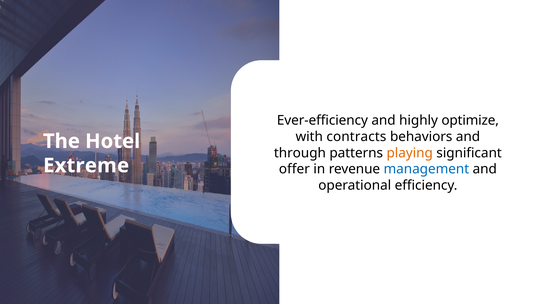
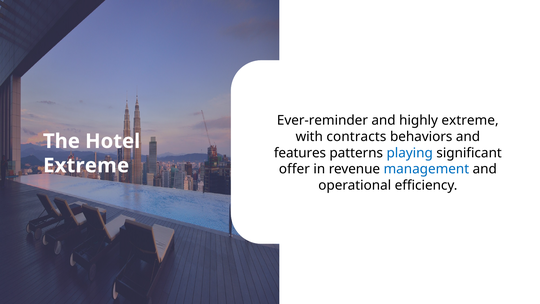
Ever-efficiency: Ever-efficiency -> Ever-reminder (322, 120)
highly optimize: optimize -> extreme (470, 120)
through: through -> features (300, 153)
playing colour: orange -> blue (410, 153)
